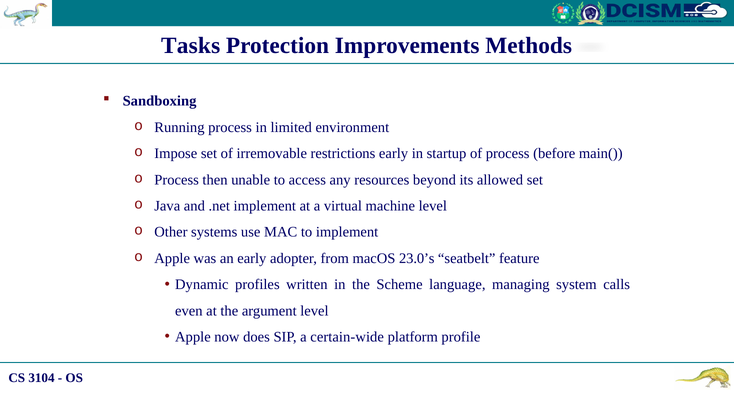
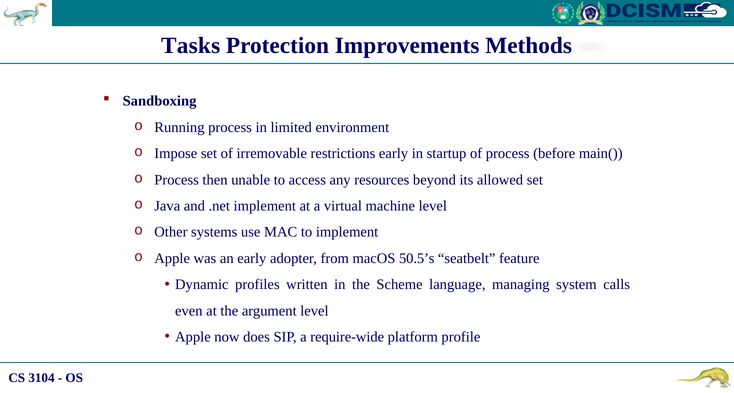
23.0’s: 23.0’s -> 50.5’s (417, 258)
certain-wide: certain-wide -> require-wide (347, 337)
